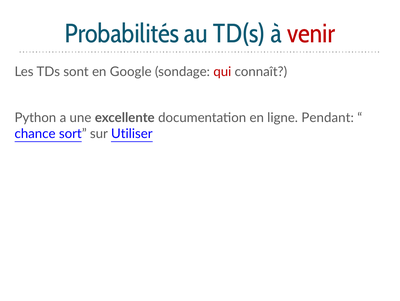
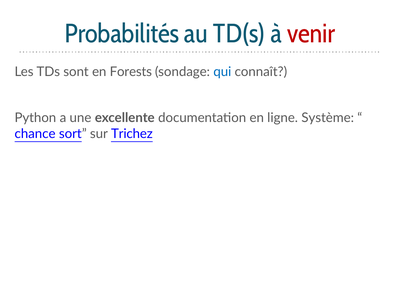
Google: Google -> Forests (131, 72)
qui colour: red -> blue (222, 72)
Pendant: Pendant -> Système (328, 118)
Utiliser: Utiliser -> Trichez (132, 134)
